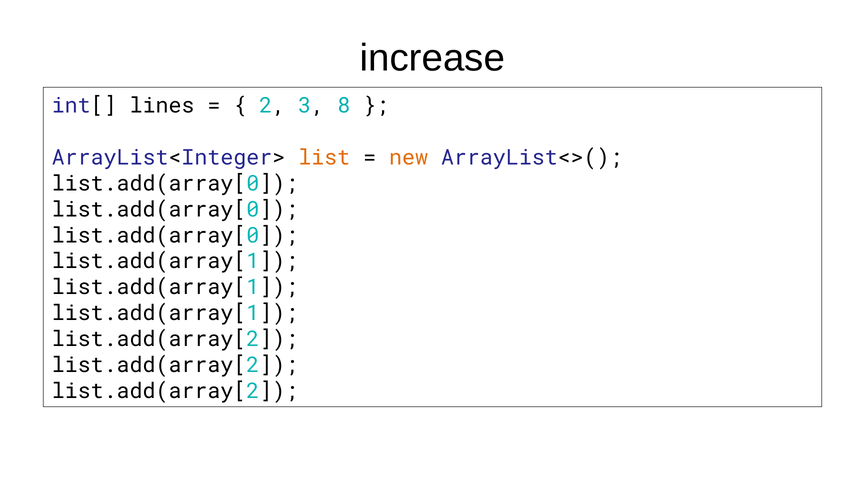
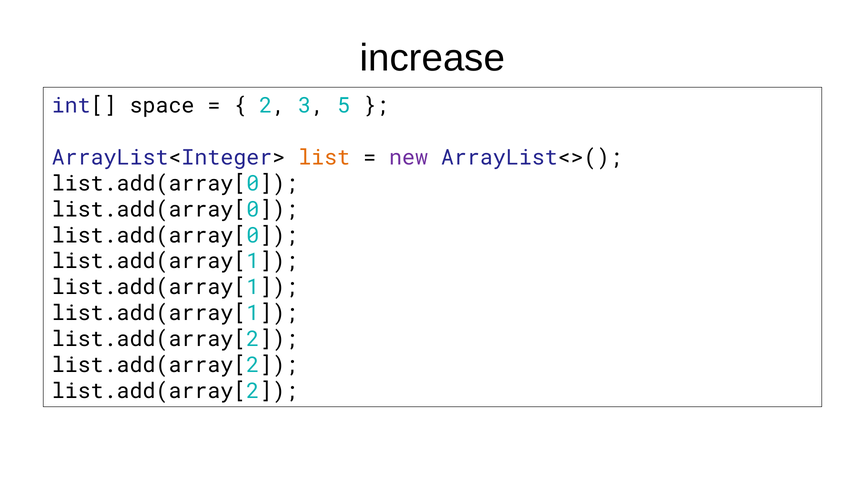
lines: lines -> space (162, 106)
8: 8 -> 5 (344, 106)
new colour: orange -> purple (409, 158)
